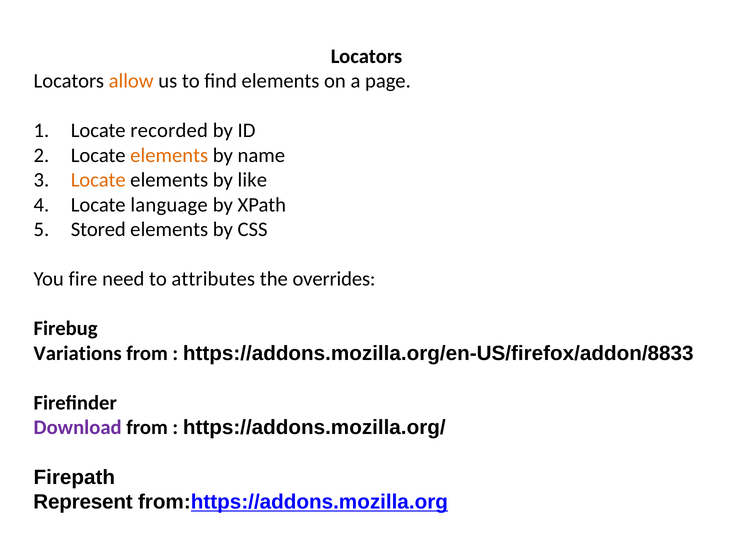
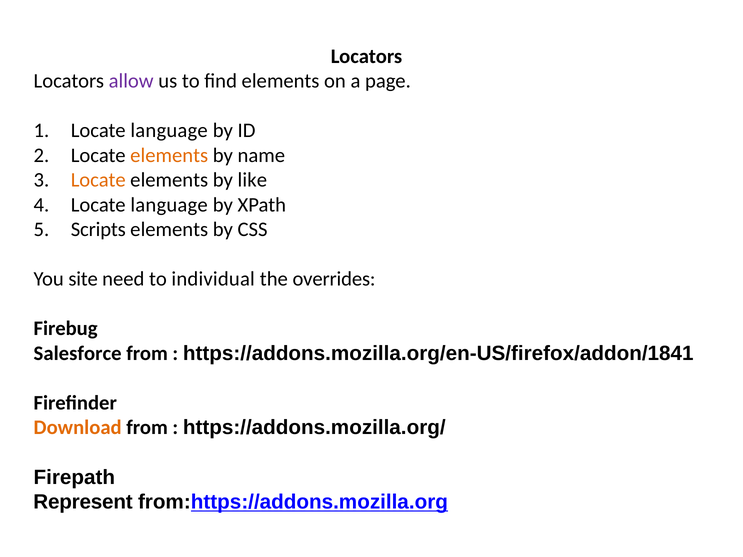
allow colour: orange -> purple (131, 81)
recorded: recorded -> language (169, 131)
Stored: Stored -> Scripts (98, 230)
fire: fire -> site (83, 279)
attributes: attributes -> individual (213, 279)
Variations: Variations -> Salesforce (78, 354)
https://addons.mozilla.org/en-US/firefox/addon/8833: https://addons.mozilla.org/en-US/firefox/addon/8833 -> https://addons.mozilla.org/en-US/firefox/addon/1841 (438, 354)
Download colour: purple -> orange (78, 428)
